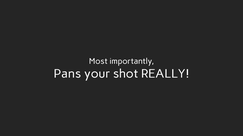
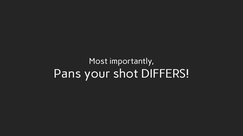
REALLY: REALLY -> DIFFERS (165, 74)
